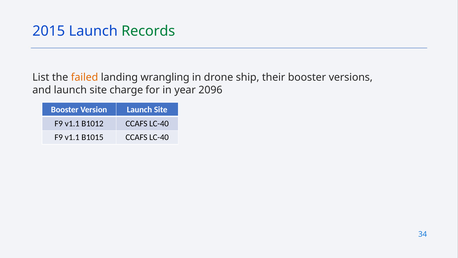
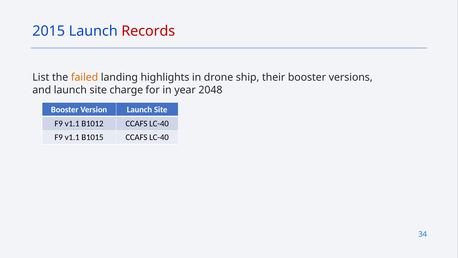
Records colour: green -> red (148, 31)
wrangling: wrangling -> highlights (165, 77)
2096: 2096 -> 2048 (210, 90)
